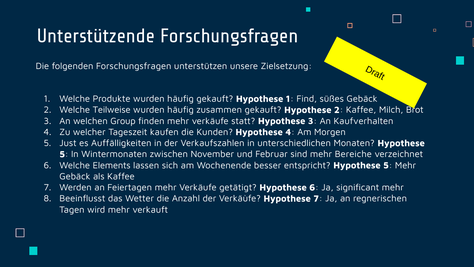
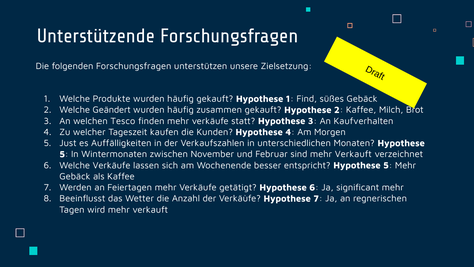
Teilweise: Teilweise -> Geändert (112, 110)
Group: Group -> Tesco (123, 121)
sind mehr Bereiche: Bereiche -> Verkauft (353, 154)
Welche Elements: Elements -> Verkäufe (112, 165)
